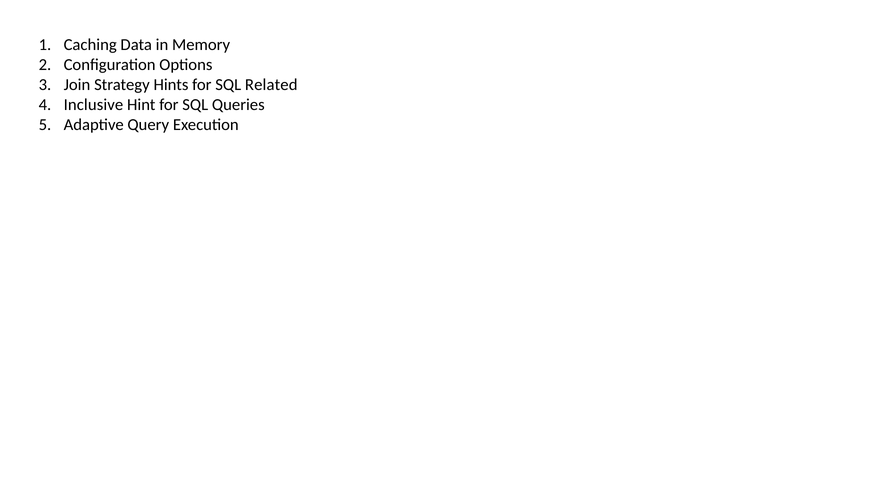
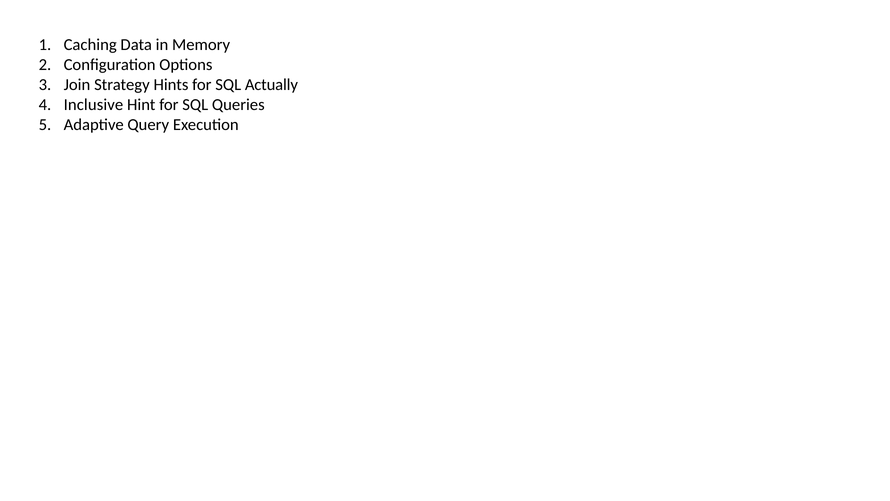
Related: Related -> Actually (271, 85)
